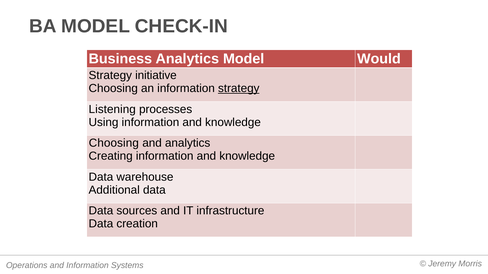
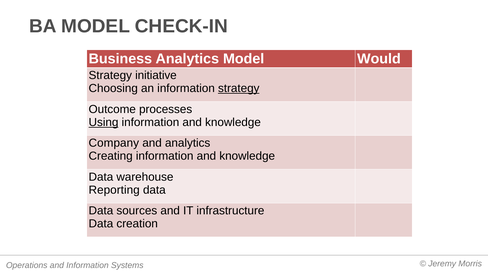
Listening: Listening -> Outcome (112, 109)
Using underline: none -> present (104, 122)
Choosing: Choosing -> Company (114, 143)
Additional: Additional -> Reporting (114, 190)
